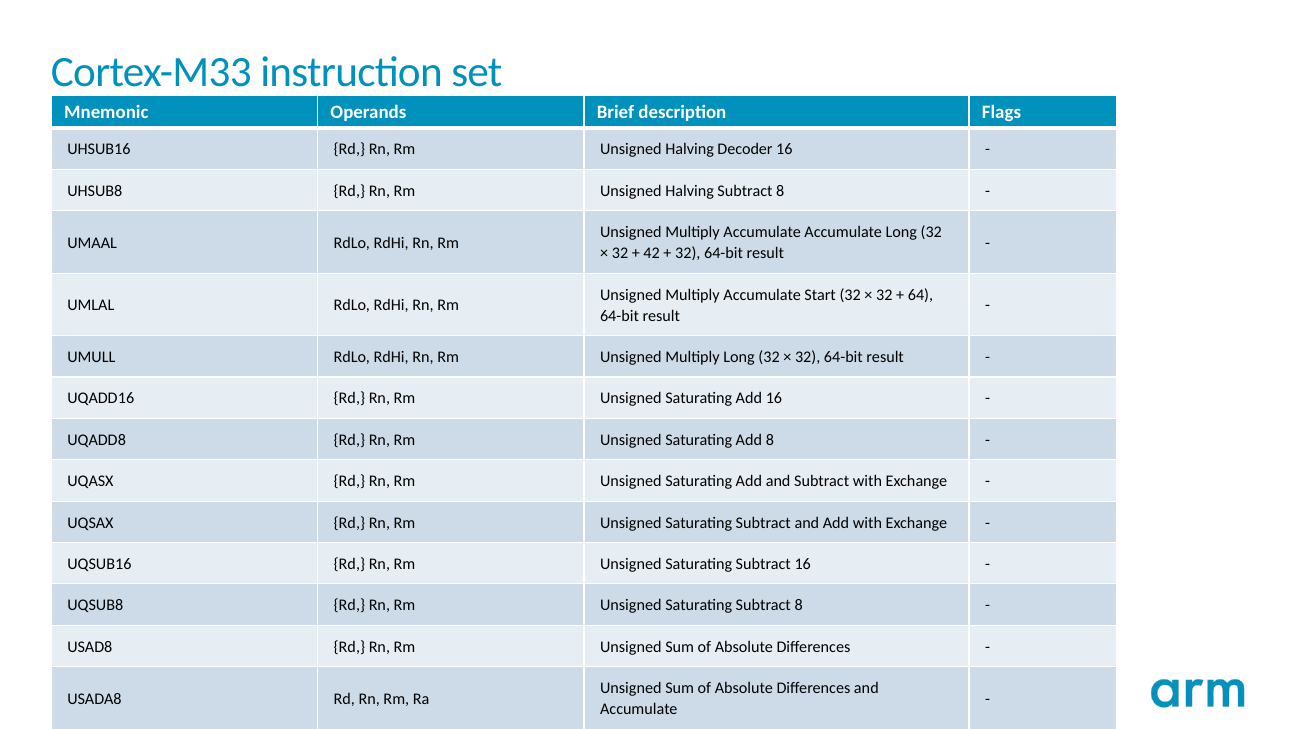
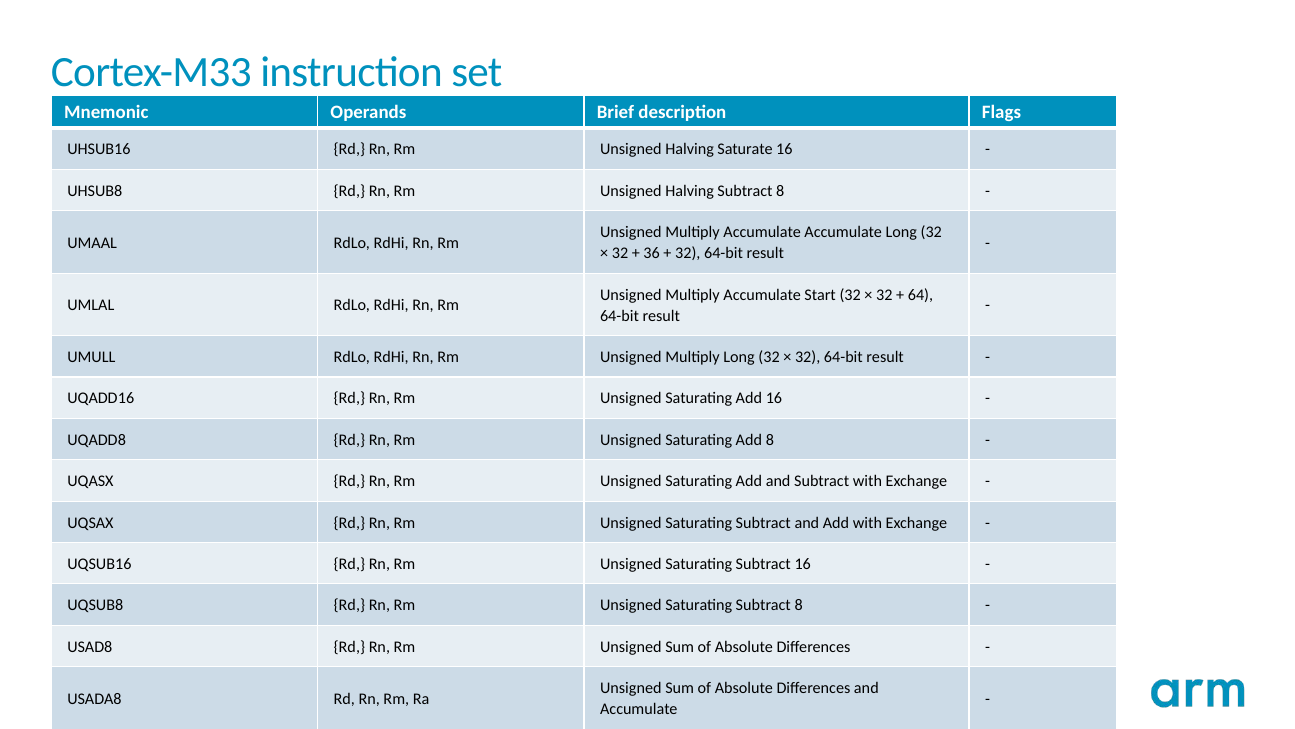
Decoder: Decoder -> Saturate (745, 149)
42: 42 -> 36 (652, 253)
